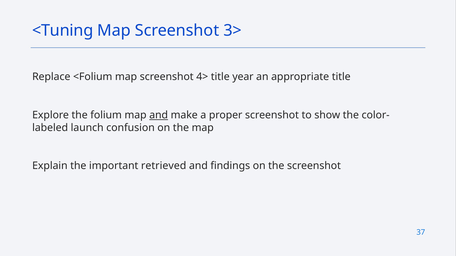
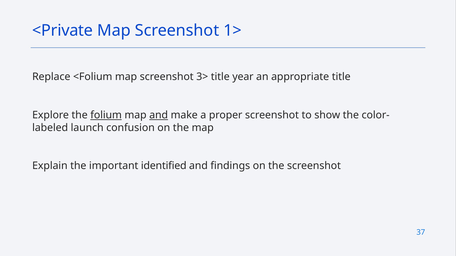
<Tuning: <Tuning -> <Private (63, 30)
3>: 3> -> 1> (233, 30)
4>: 4> -> 3> (202, 77)
folium underline: none -> present (106, 115)
retrieved: retrieved -> identified (164, 166)
